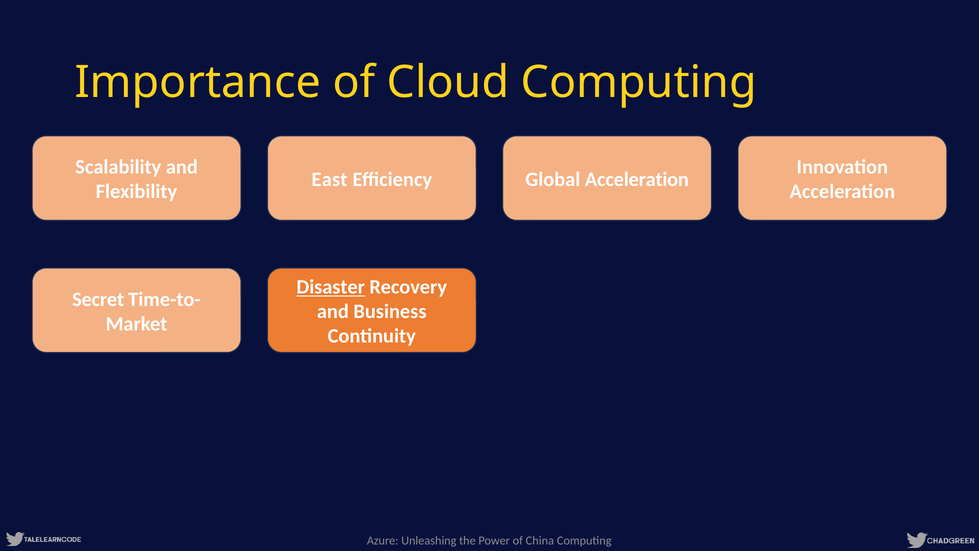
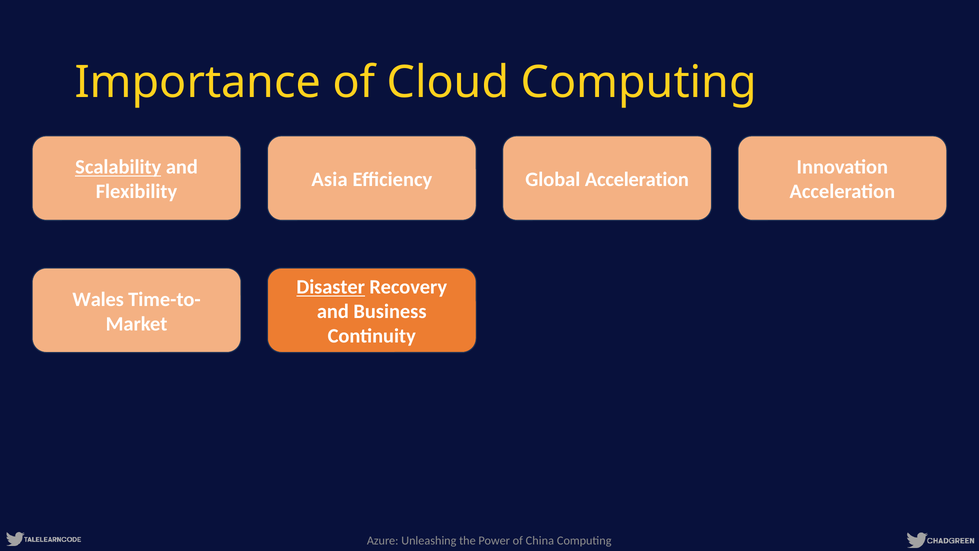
Scalability underline: none -> present (118, 167)
East: East -> Asia (330, 179)
Secret: Secret -> Wales (98, 299)
